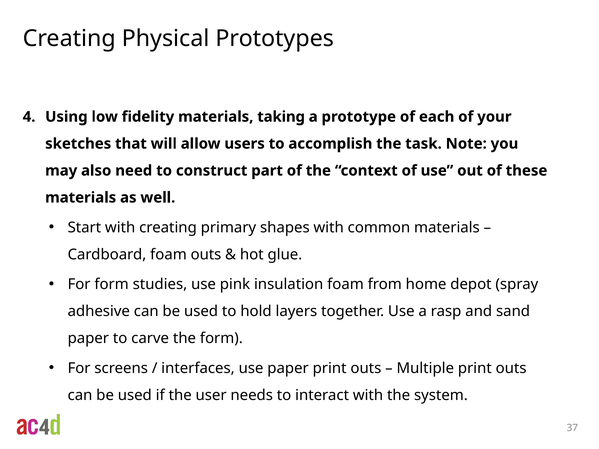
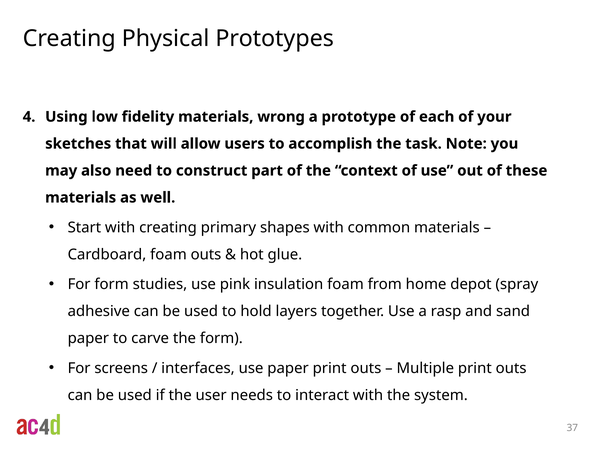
taking: taking -> wrong (281, 117)
